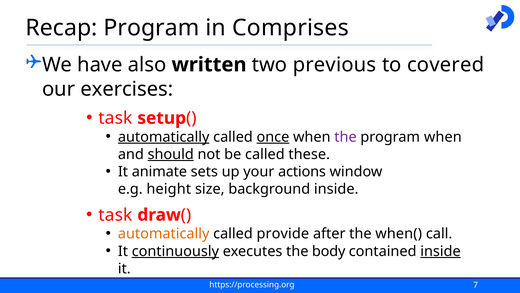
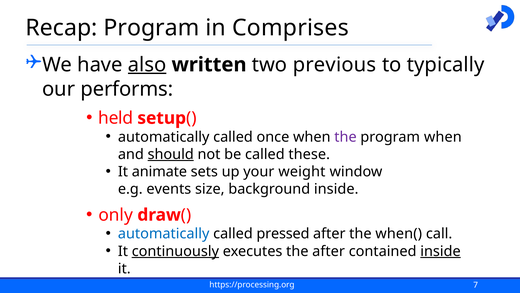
also underline: none -> present (147, 65)
covered: covered -> typically (446, 65)
exercises: exercises -> performs (127, 89)
task: task -> held (116, 118)
automatically underline: present -> none (164, 137)
once underline: present -> none (273, 137)
actions: actions -> weight (302, 171)
height: height -> events (169, 189)
task: task -> only (116, 215)
automatically colour: orange -> blue (164, 233)
provide: provide -> pressed (283, 233)
the body: body -> after (329, 251)
